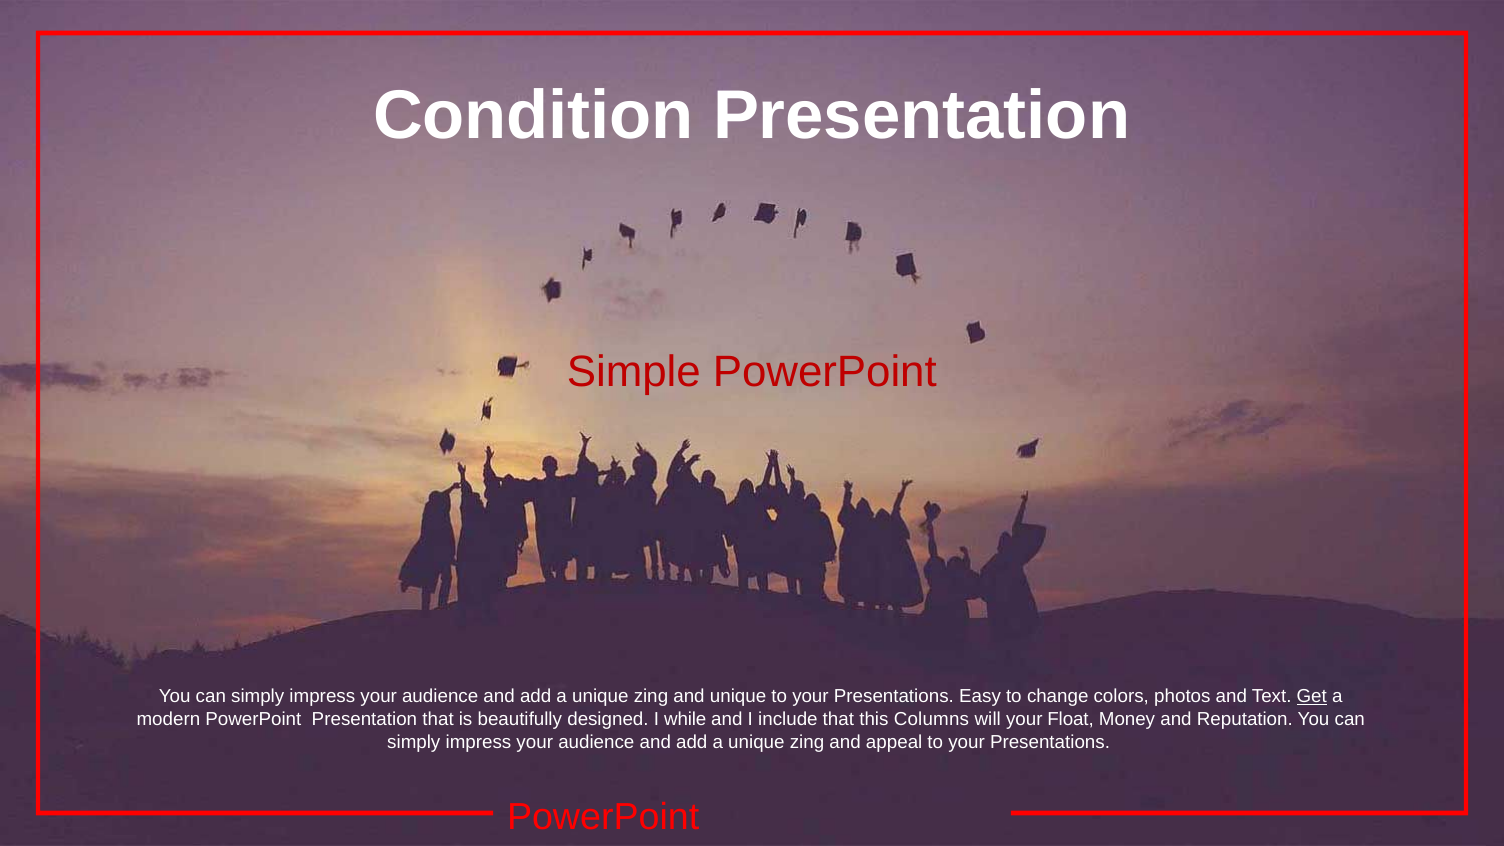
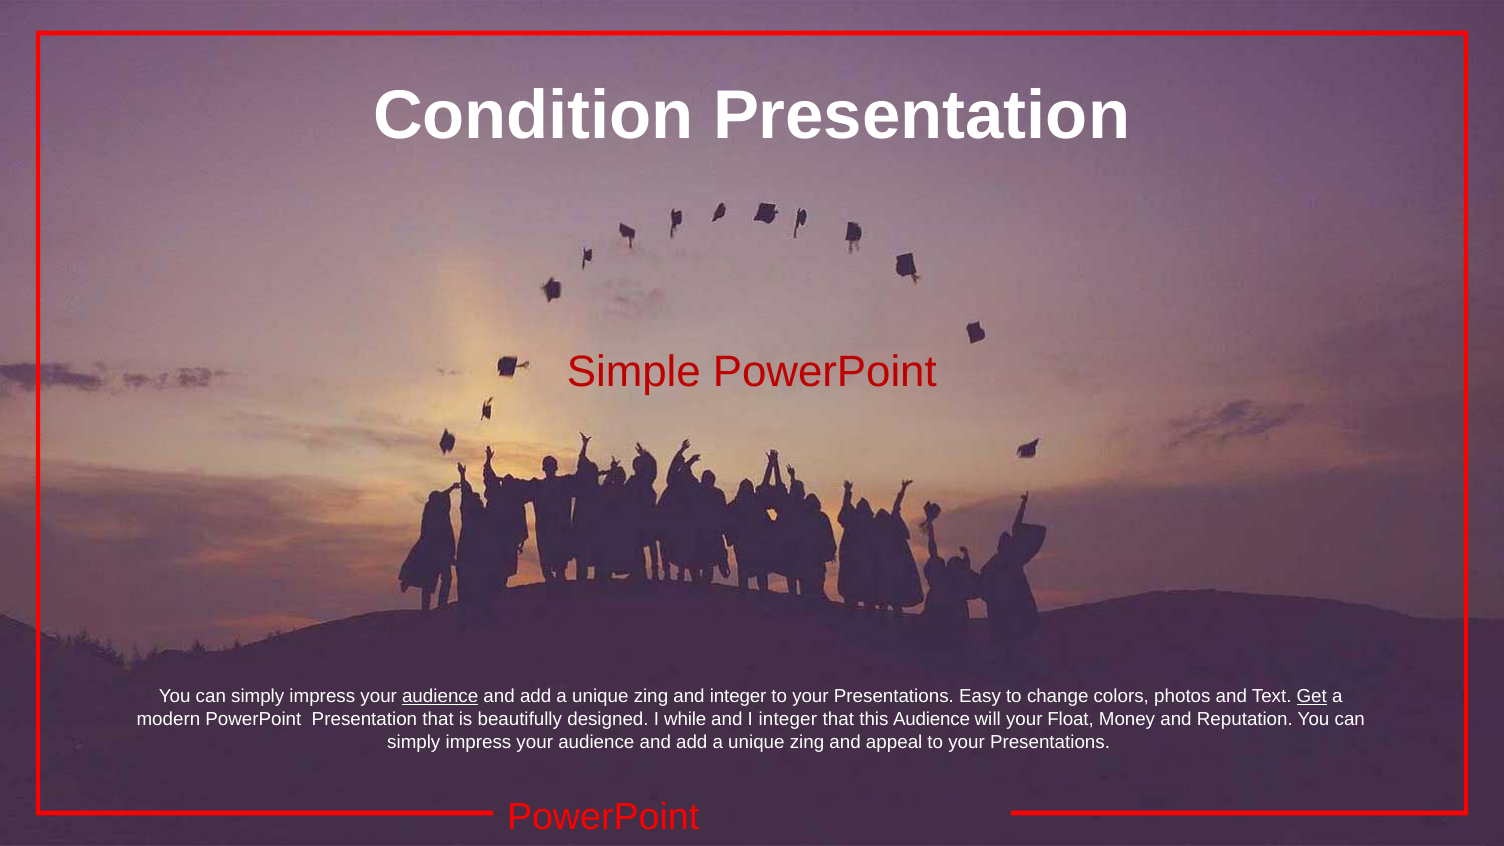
audience underline: none -> present (440, 697)
and unique: unique -> integer (738, 697)
I include: include -> integer (788, 719)
this Columns: Columns -> Audience (932, 719)
